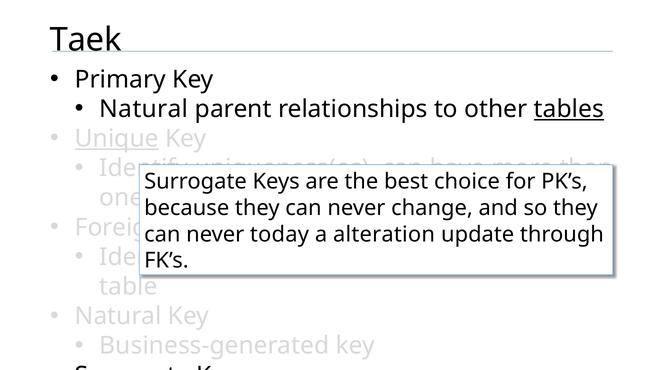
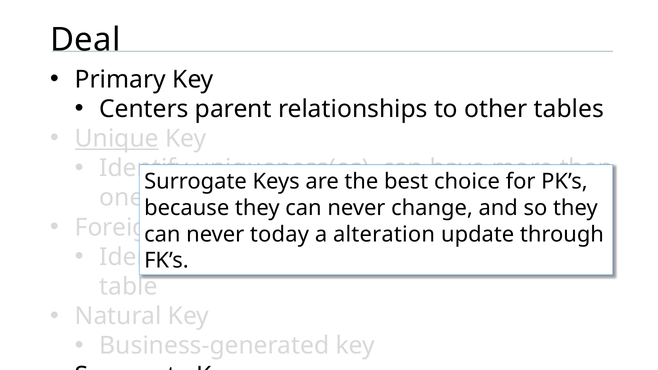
Taek: Taek -> Deal (85, 40)
Natural: Natural -> Centers (144, 109)
tables underline: present -> none (569, 109)
